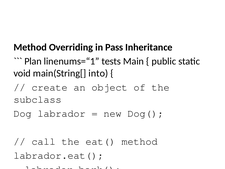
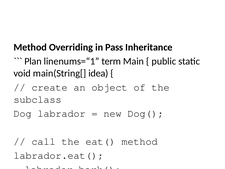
tests: tests -> term (111, 61)
into: into -> idea (98, 73)
